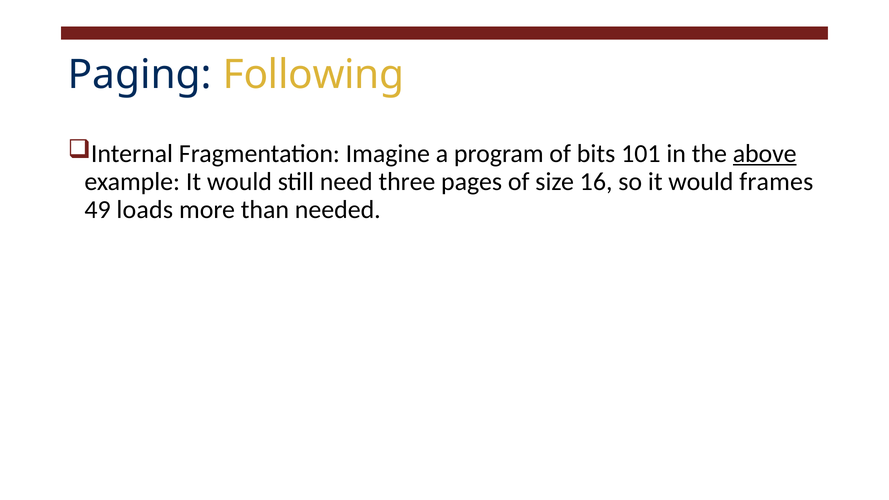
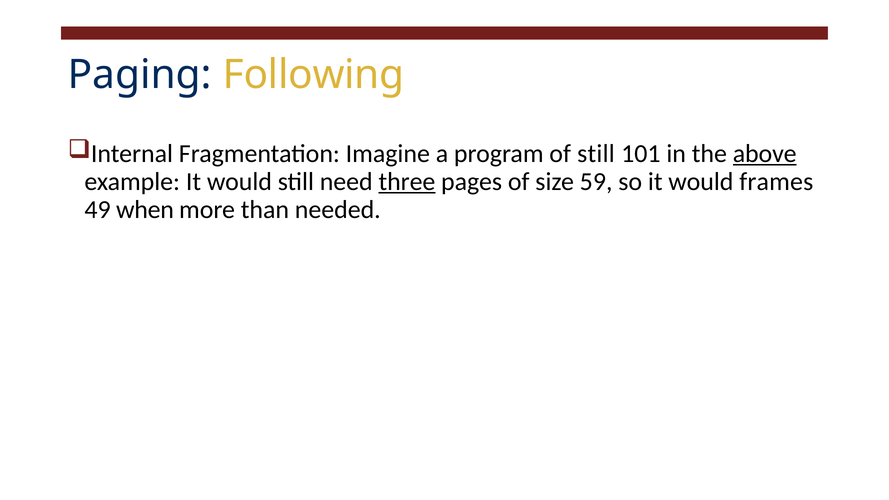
of bits: bits -> still (596, 154)
three underline: none -> present (407, 182)
16: 16 -> 59 (596, 182)
loads: loads -> when (145, 210)
